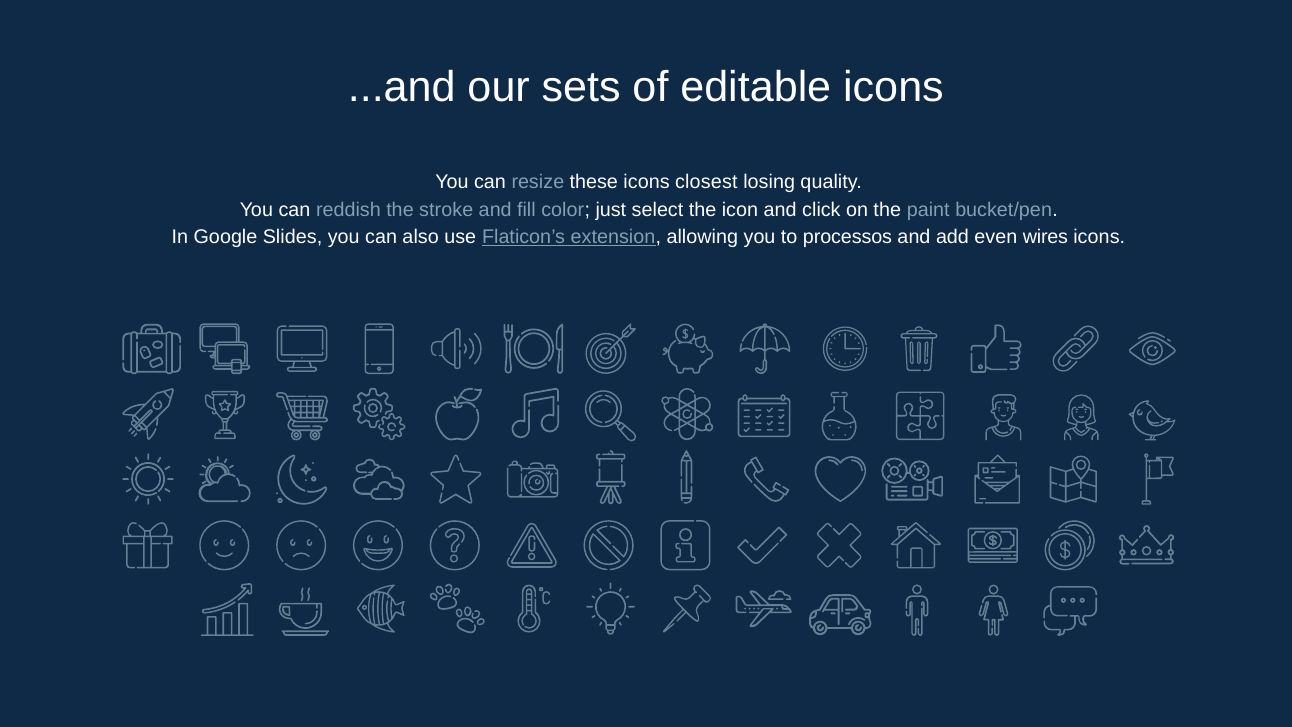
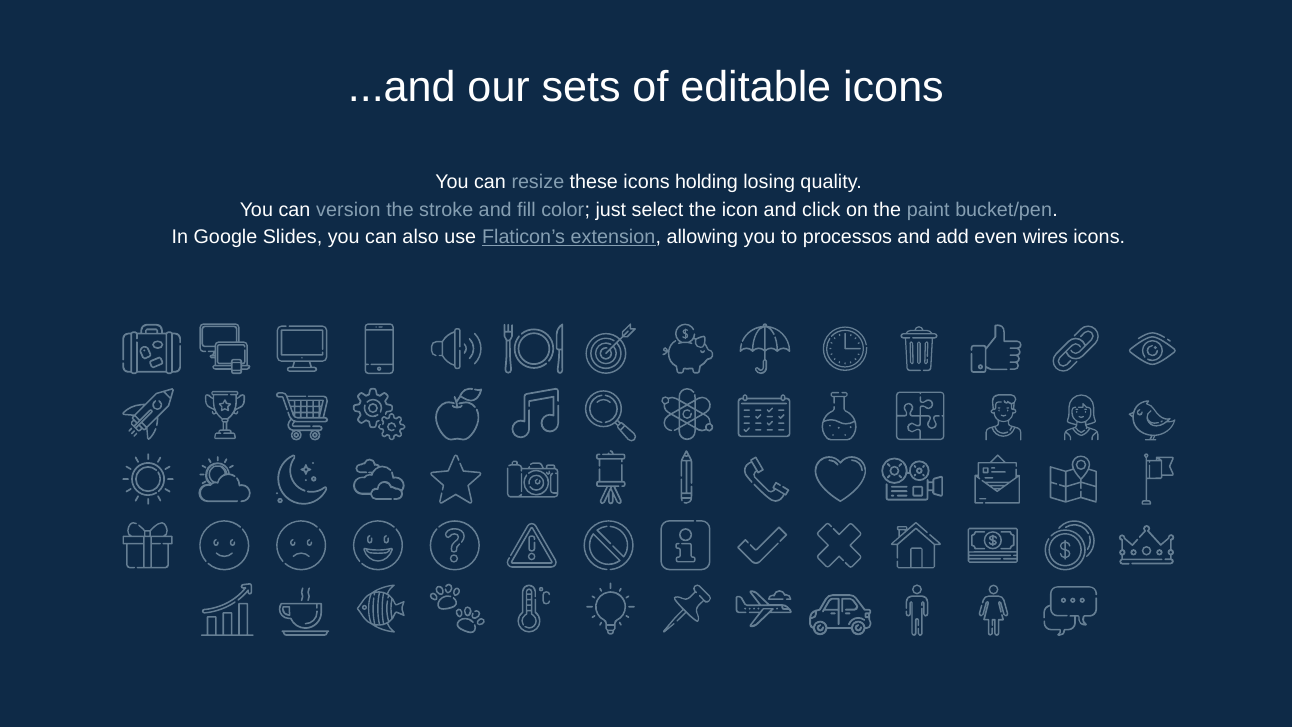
closest: closest -> holding (706, 182)
reddish: reddish -> version (348, 210)
